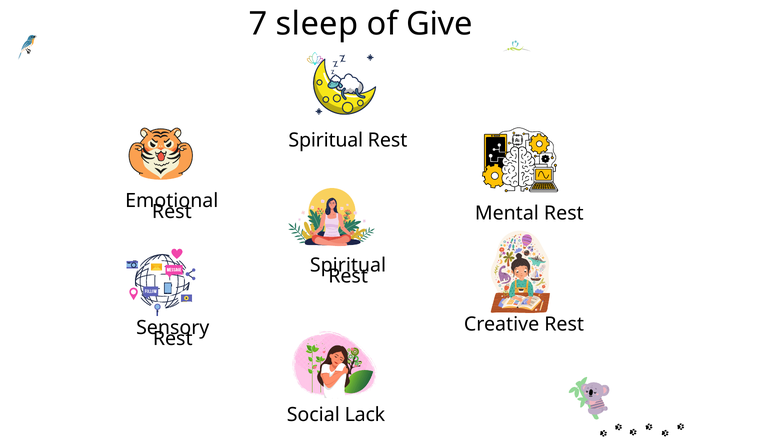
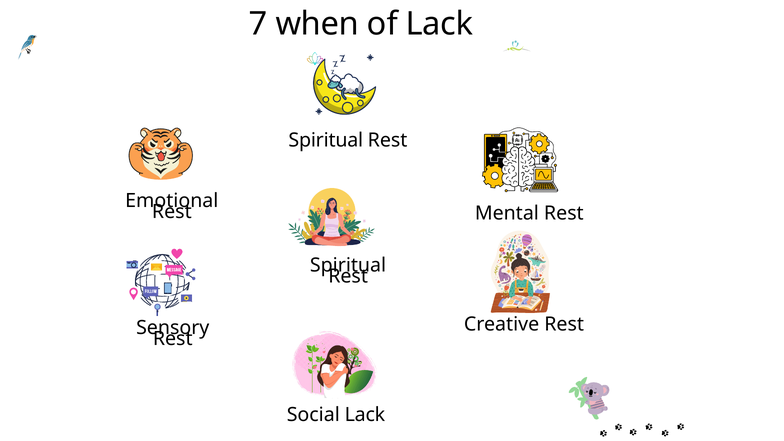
sleep: sleep -> when (317, 24)
of Give: Give -> Lack (439, 24)
